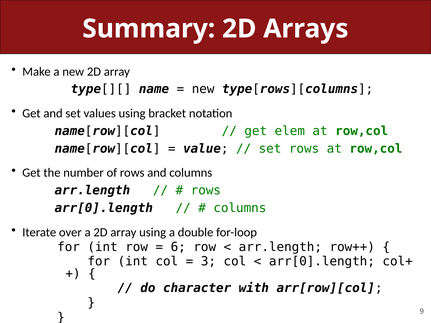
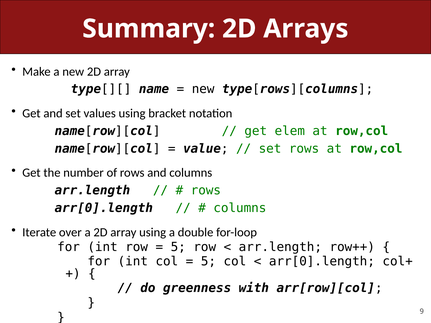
6: 6 -> 5 (178, 247)
3: 3 -> 5 (208, 262)
character: character -> greenness (197, 288)
